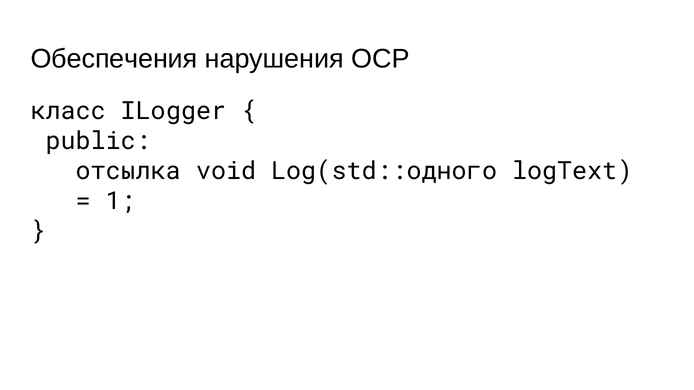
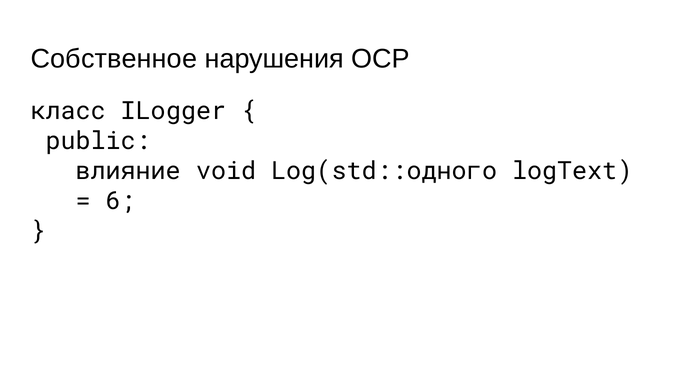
Обеспечения: Обеспечения -> Собственное (114, 59)
отсылка: отсылка -> влияние (128, 171)
1: 1 -> 6 (121, 201)
